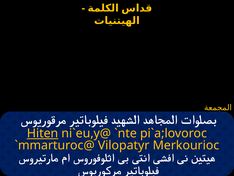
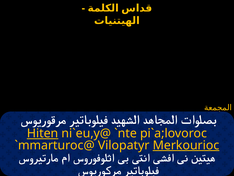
Merkourioc underline: none -> present (186, 145)
